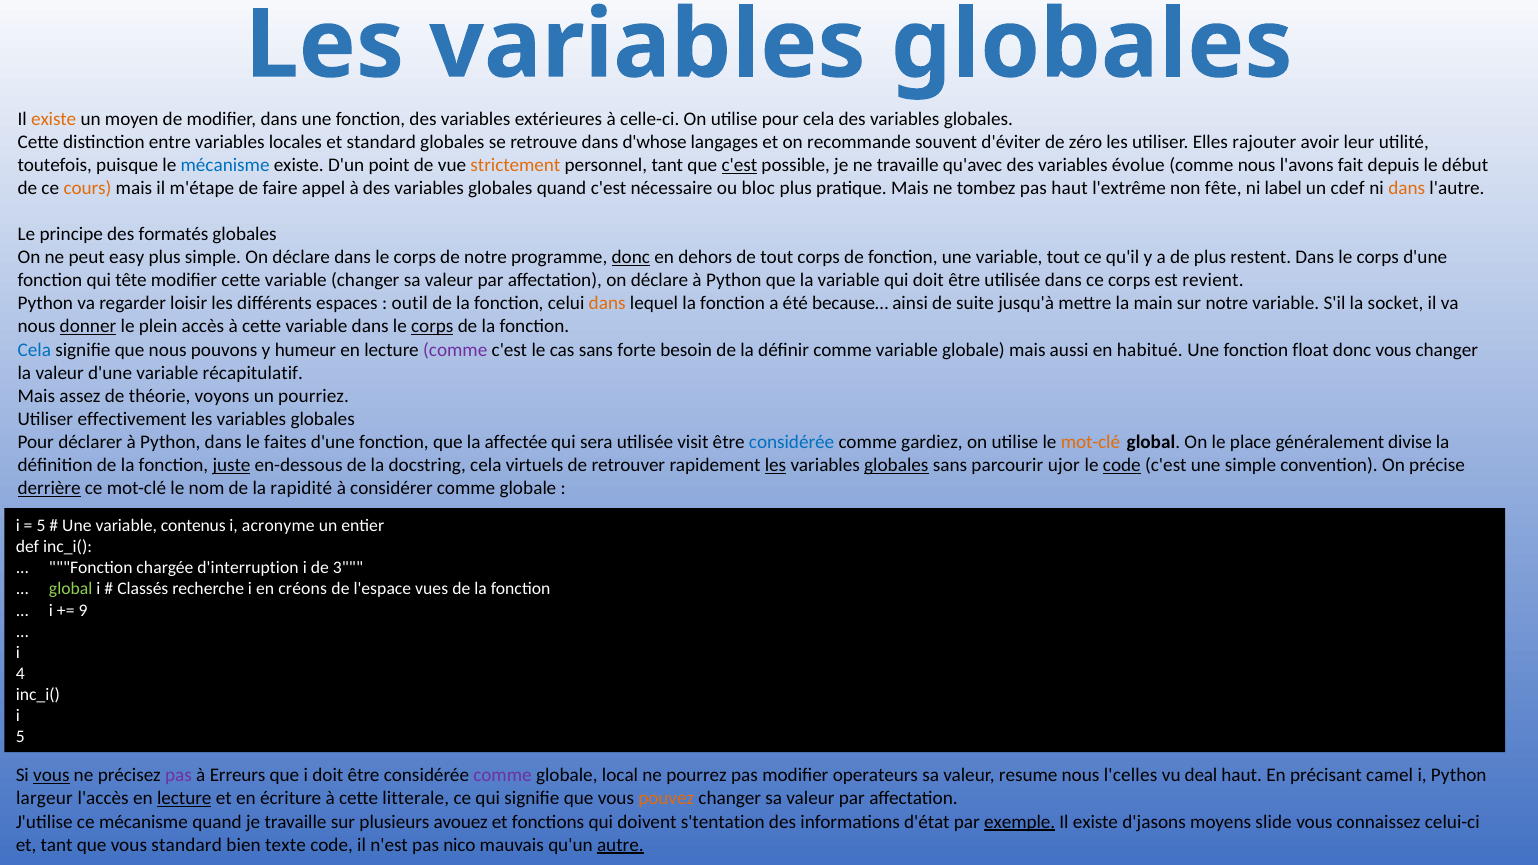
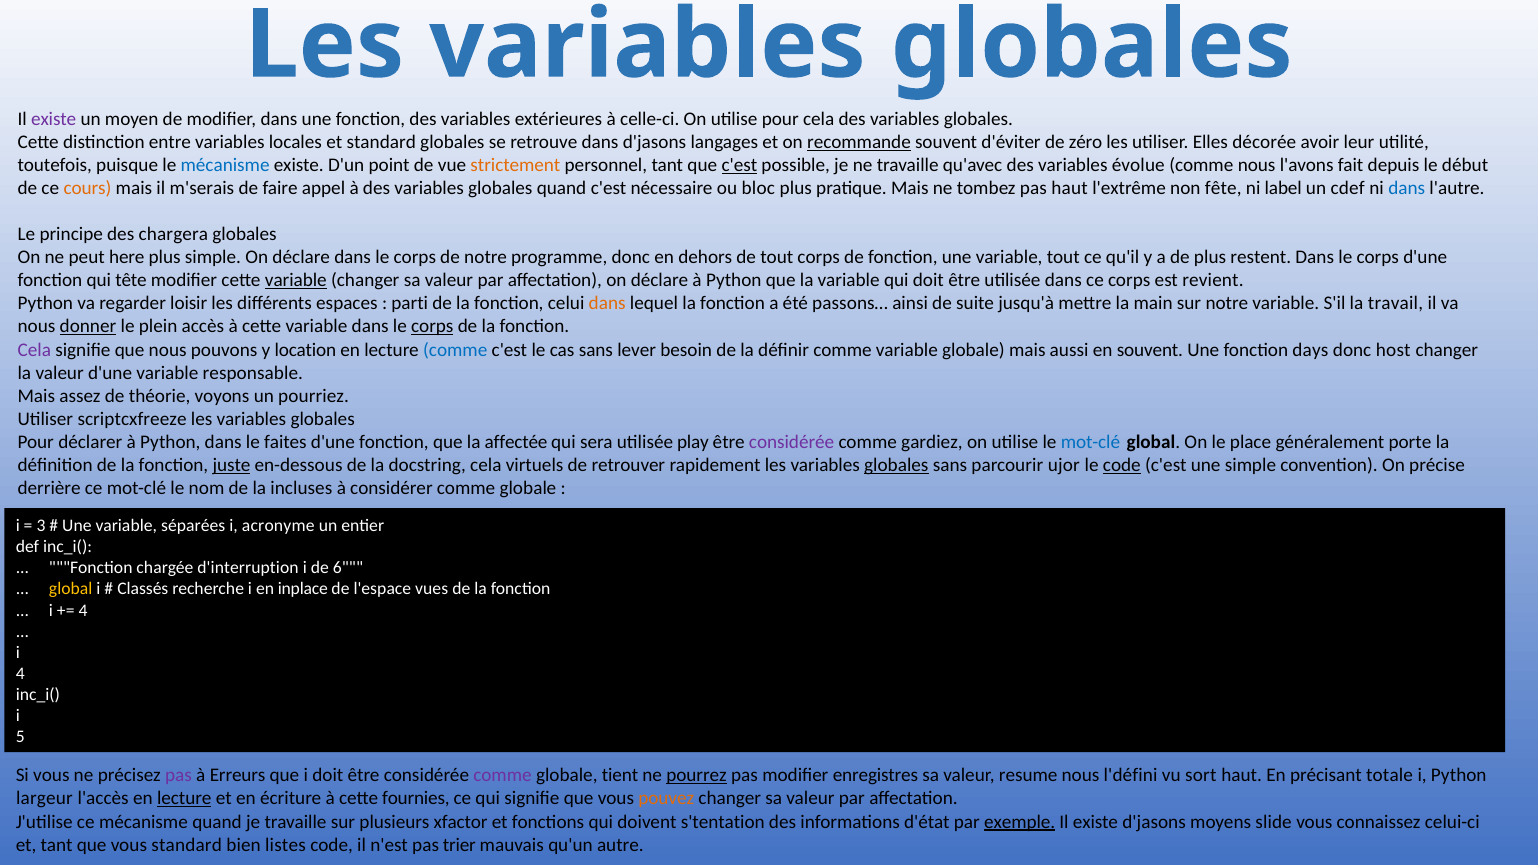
existe colour: orange -> purple (54, 119)
dans d'whose: d'whose -> d'jasons (654, 142)
recommande underline: none -> present (859, 142)
rajouter: rajouter -> décorée (1264, 142)
m'étape: m'étape -> m'serais (202, 188)
dans colour: orange -> blue (1407, 188)
formatés: formatés -> chargera (173, 234)
easy: easy -> here (127, 257)
donc underline: present -> none (631, 257)
variable underline: none -> present (296, 281)
outil: outil -> parti (410, 304)
because…: because… -> passons… (850, 304)
socket: socket -> travail (1396, 304)
Cela colour: blue -> purple (34, 350)
humeur: humeur -> location (305, 350)
comme colour: purple -> blue (455, 350)
forte: forte -> lever (637, 350)
en habitué: habitué -> souvent (1150, 350)
float: float -> days (1310, 350)
donc vous: vous -> host (1393, 350)
récapitulatif: récapitulatif -> responsable (253, 373)
effectivement: effectivement -> scriptcxfreeze (132, 419)
visit: visit -> play (693, 442)
considérée colour: blue -> purple (792, 442)
mot-clé colour: orange -> blue (1090, 442)
divise: divise -> porte (1410, 442)
les underline: present -> none (775, 465)
derrière underline: present -> none (49, 488)
rapidité: rapidité -> incluses (301, 488)
5: 5 -> 3 (41, 526)
contenus: contenus -> séparées (193, 526)
3: 3 -> 6 (348, 568)
global colour: light green -> yellow (71, 589)
créons: créons -> inplace (303, 589)
9: 9 -> 4 (83, 610)
vous underline: present -> none (51, 776)
local: local -> tient (620, 776)
pourrez underline: none -> present (697, 776)
operateurs: operateurs -> enregistres (875, 776)
l'celles: l'celles -> l'défini (1131, 776)
deal: deal -> sort (1201, 776)
camel: camel -> totale (1390, 776)
litterale: litterale -> fournies (416, 799)
avouez: avouez -> xfactor (461, 822)
texte: texte -> listes (285, 845)
nico: nico -> trier (459, 845)
autre underline: present -> none (620, 845)
